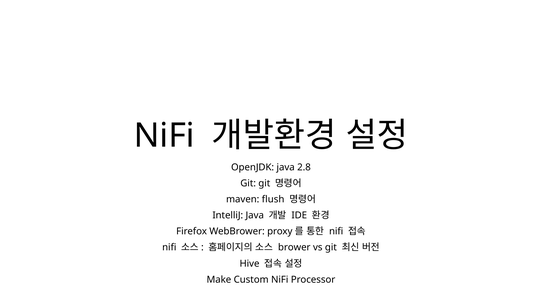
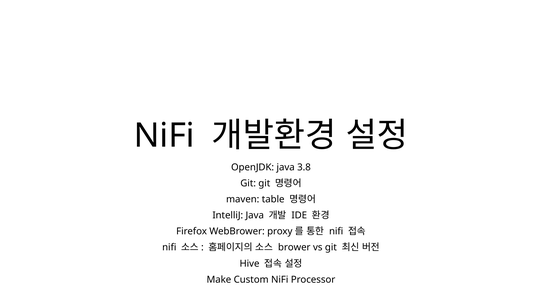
2.8: 2.8 -> 3.8 (304, 167)
flush: flush -> table (273, 199)
